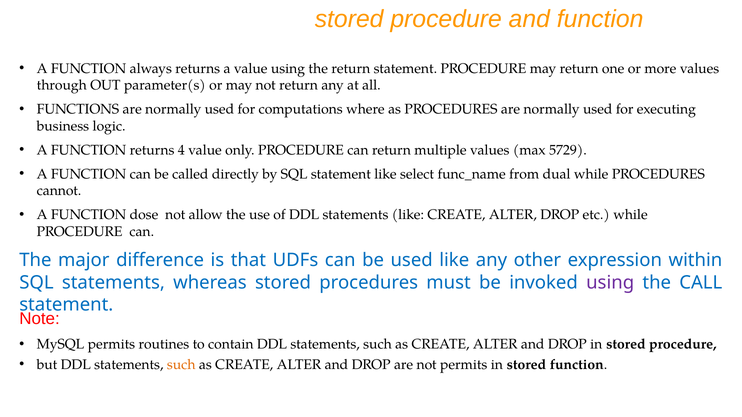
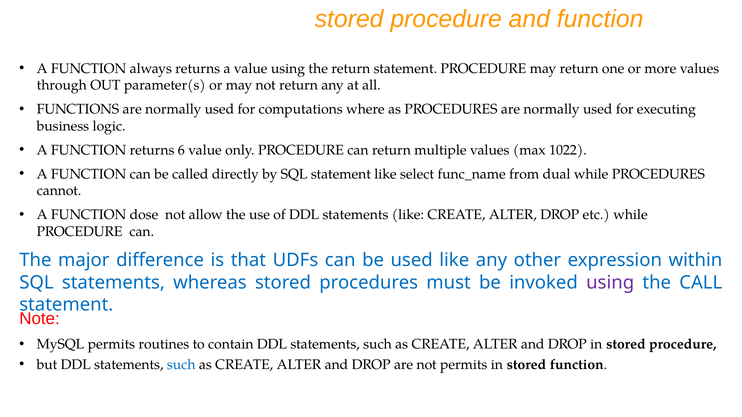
4: 4 -> 6 (181, 150)
5729: 5729 -> 1022 (568, 150)
such colour: orange -> blue (181, 365)
